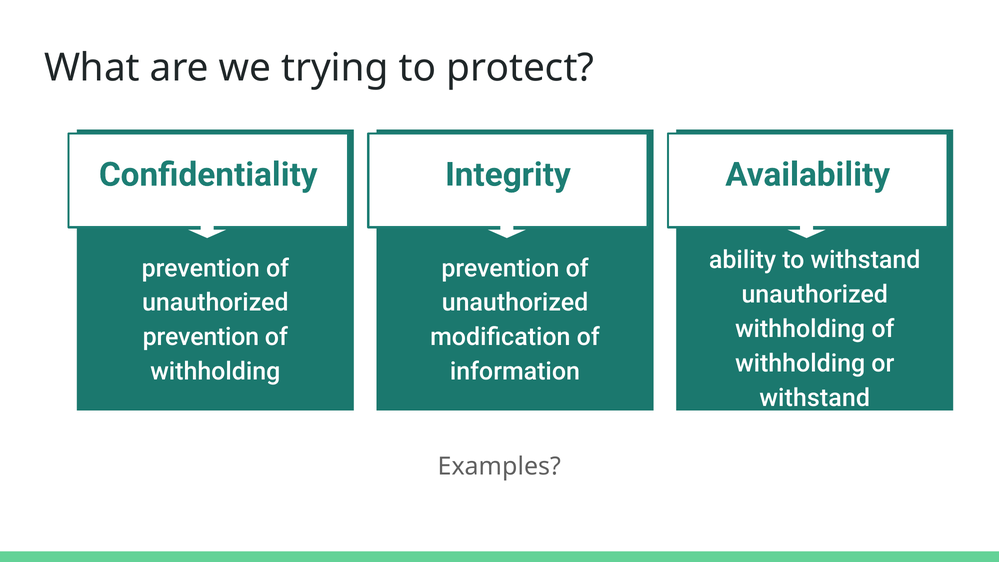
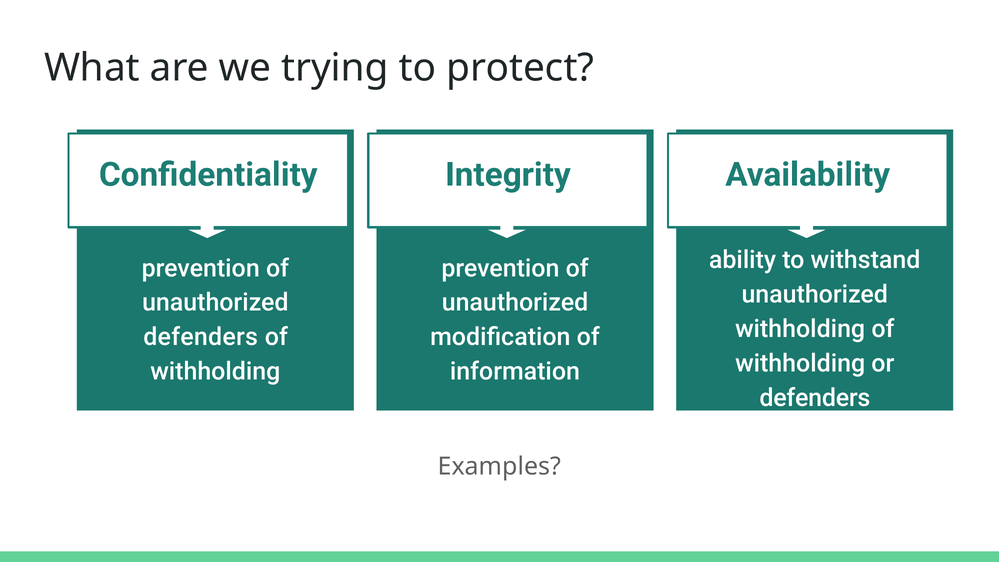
prevention: prevention -> defenders (201, 337)
withstand: withstand -> defenders (815, 398)
